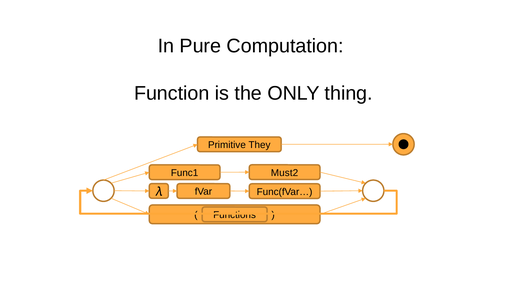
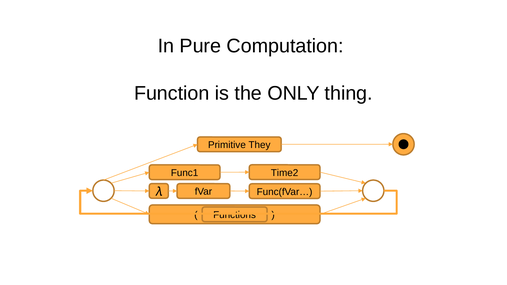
Must2: Must2 -> Time2 (285, 173)
